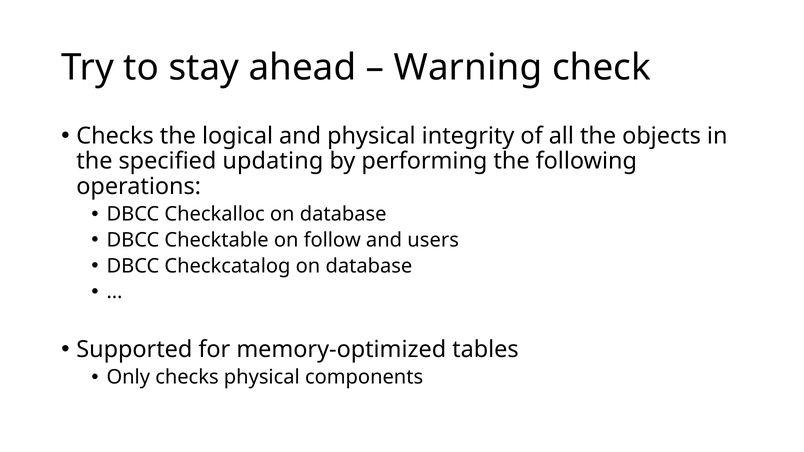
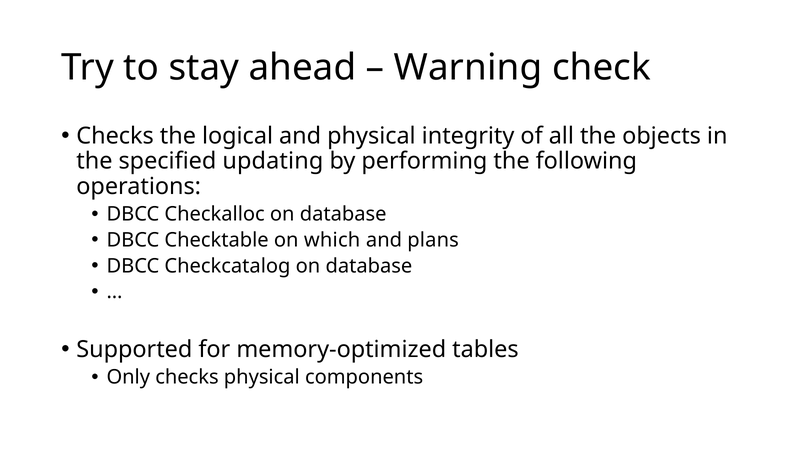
follow: follow -> which (332, 240)
users: users -> plans (433, 240)
